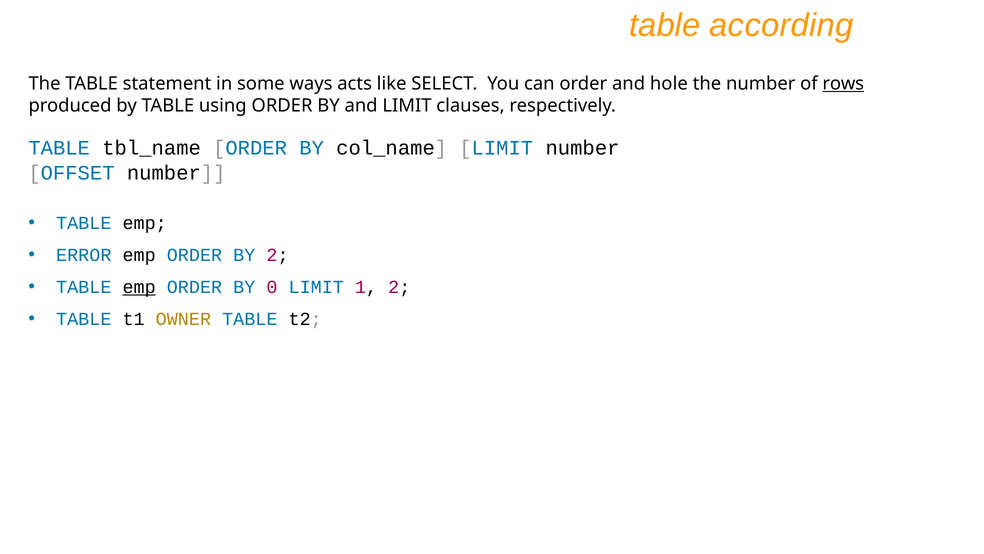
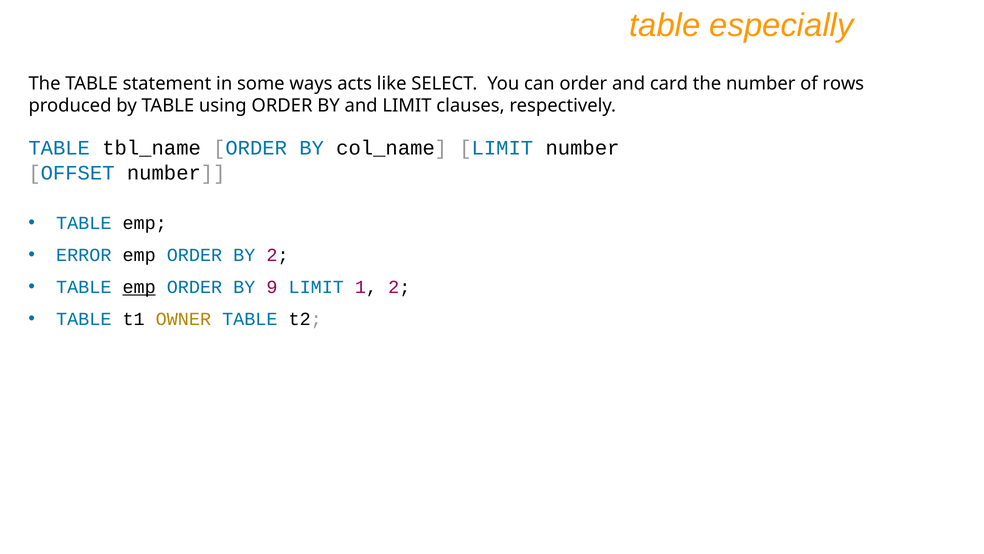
according: according -> especially (781, 26)
hole: hole -> card (669, 84)
rows underline: present -> none (843, 84)
0: 0 -> 9 (272, 287)
